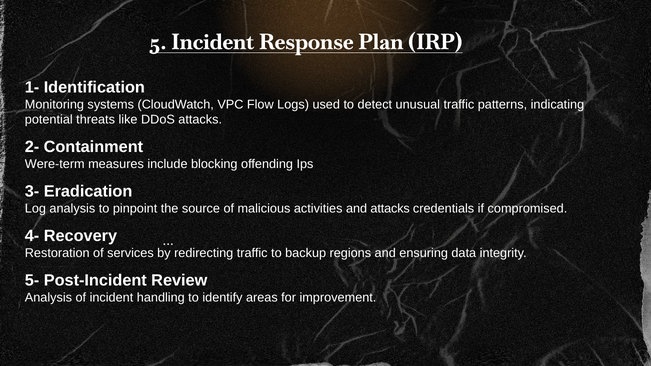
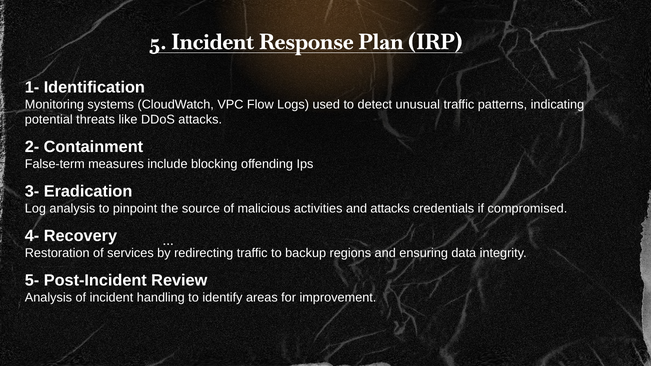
Were-term: Were-term -> False-term (55, 164)
